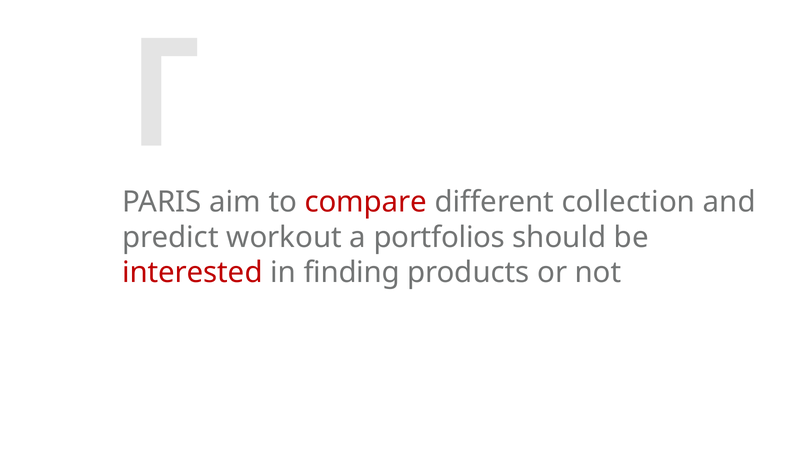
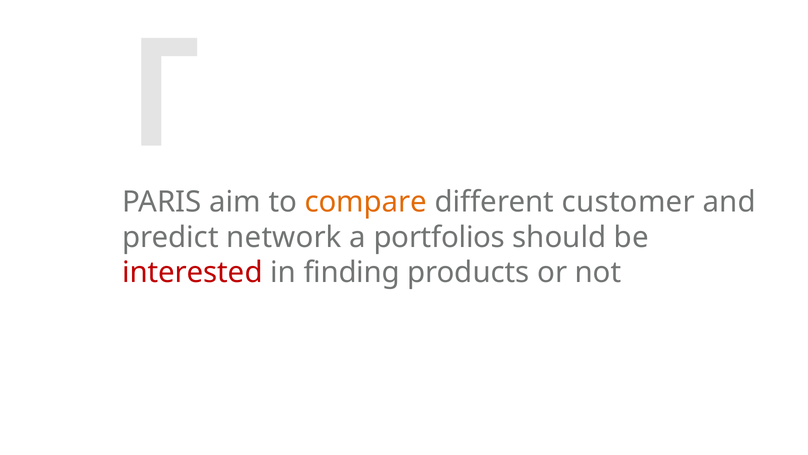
compare colour: red -> orange (366, 202)
collection: collection -> customer (628, 202)
workout: workout -> network (284, 237)
